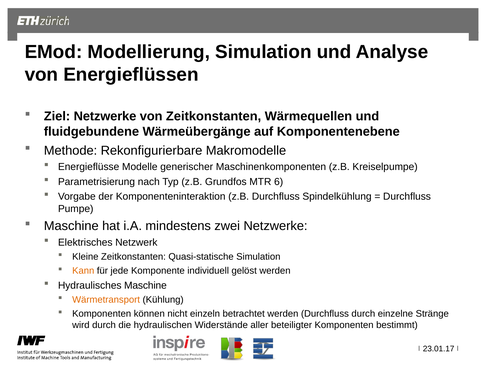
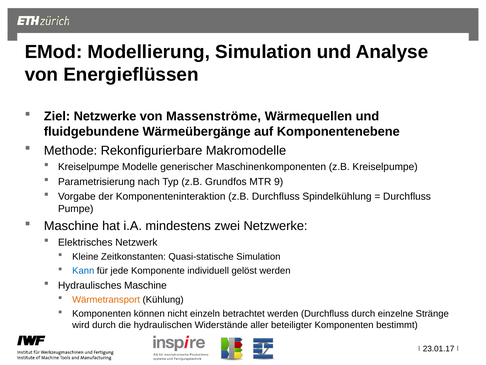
von Zeitkonstanten: Zeitkonstanten -> Massenströme (214, 116)
Energieflüsse: Energieflüsse -> Kreiselpumpe (89, 167)
6: 6 -> 9 (279, 181)
Kann colour: orange -> blue (83, 270)
